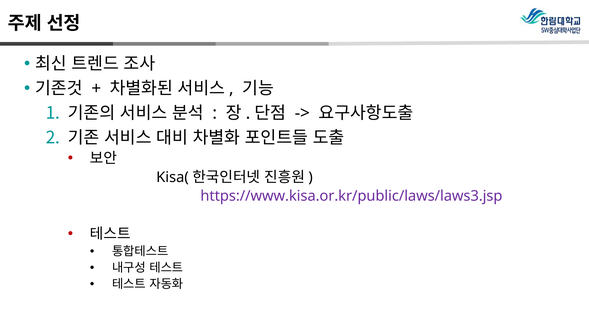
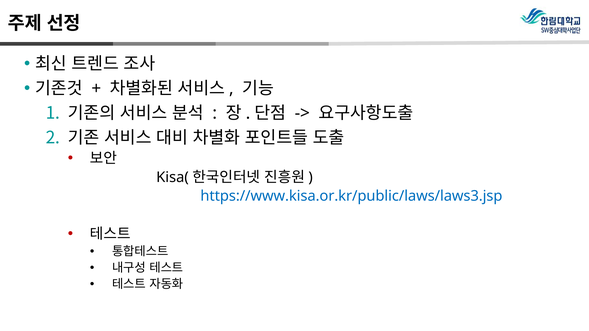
https://www.kisa.or.kr/public/laws/laws3.jsp colour: purple -> blue (351, 196)
